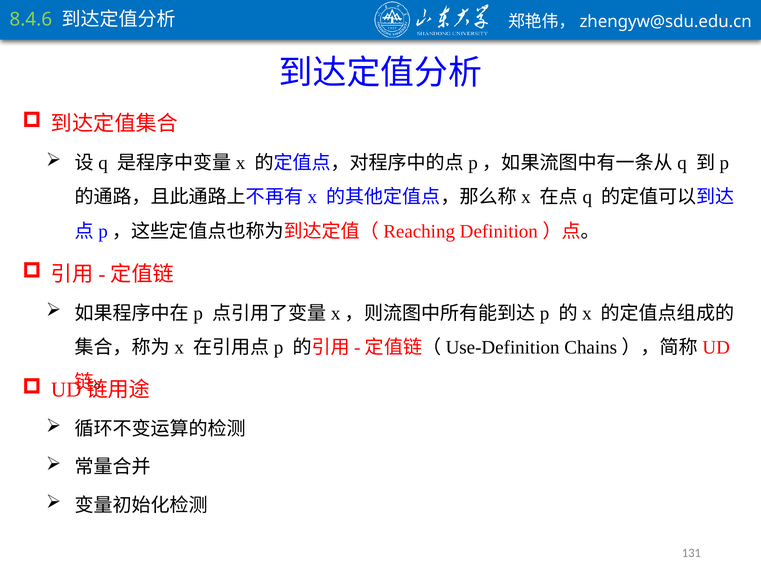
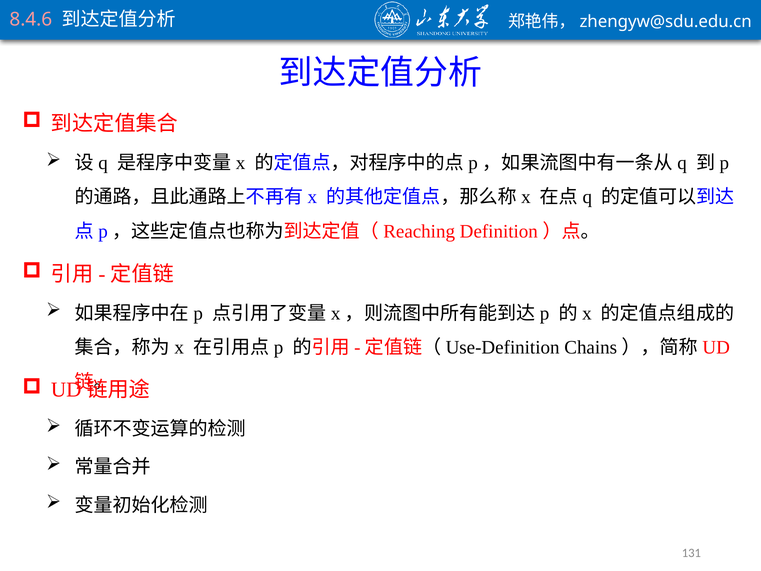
8.4.6 colour: light green -> pink (31, 19)
